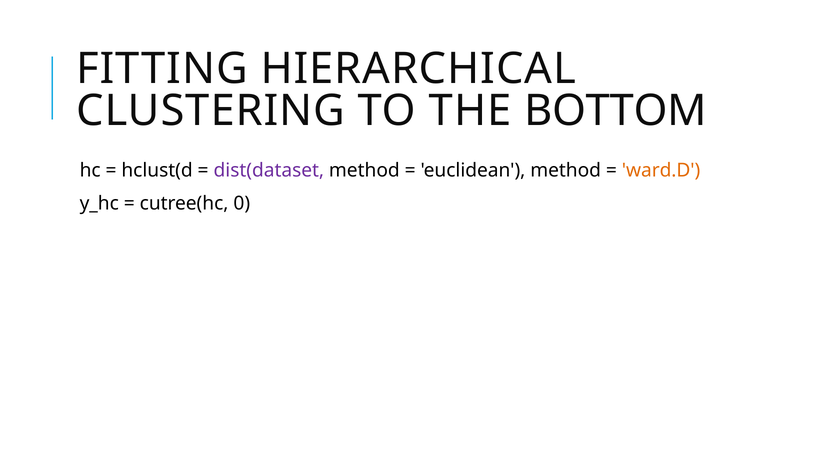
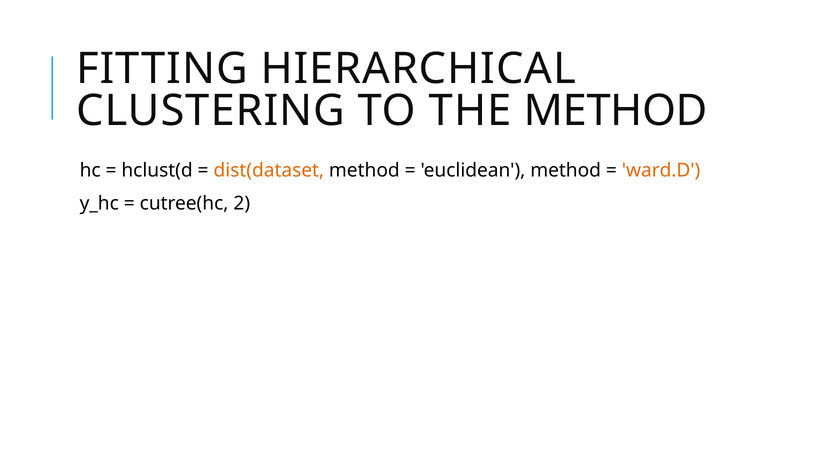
THE BOTTOM: BOTTOM -> METHOD (616, 111)
dist(dataset colour: purple -> orange (269, 170)
0: 0 -> 2 (242, 203)
